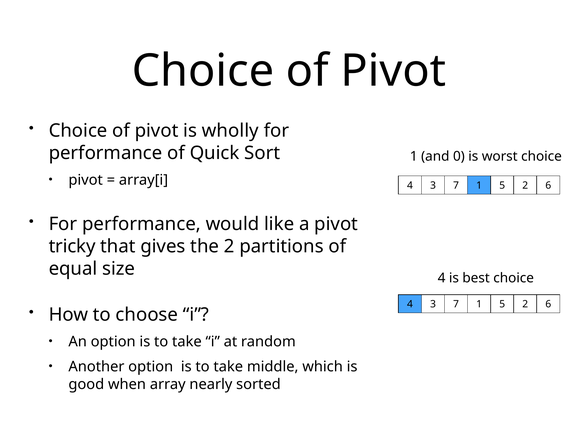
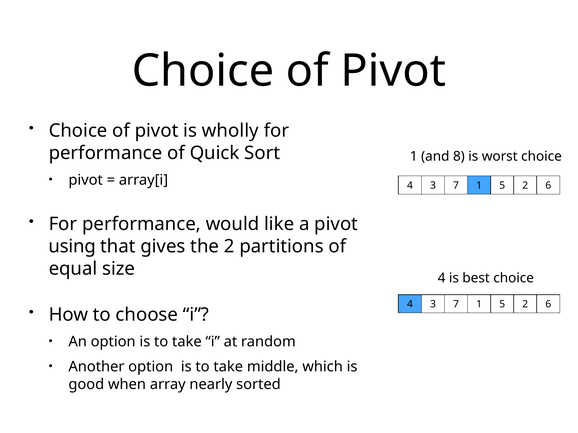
0: 0 -> 8 (459, 157)
tricky: tricky -> using (72, 247)
